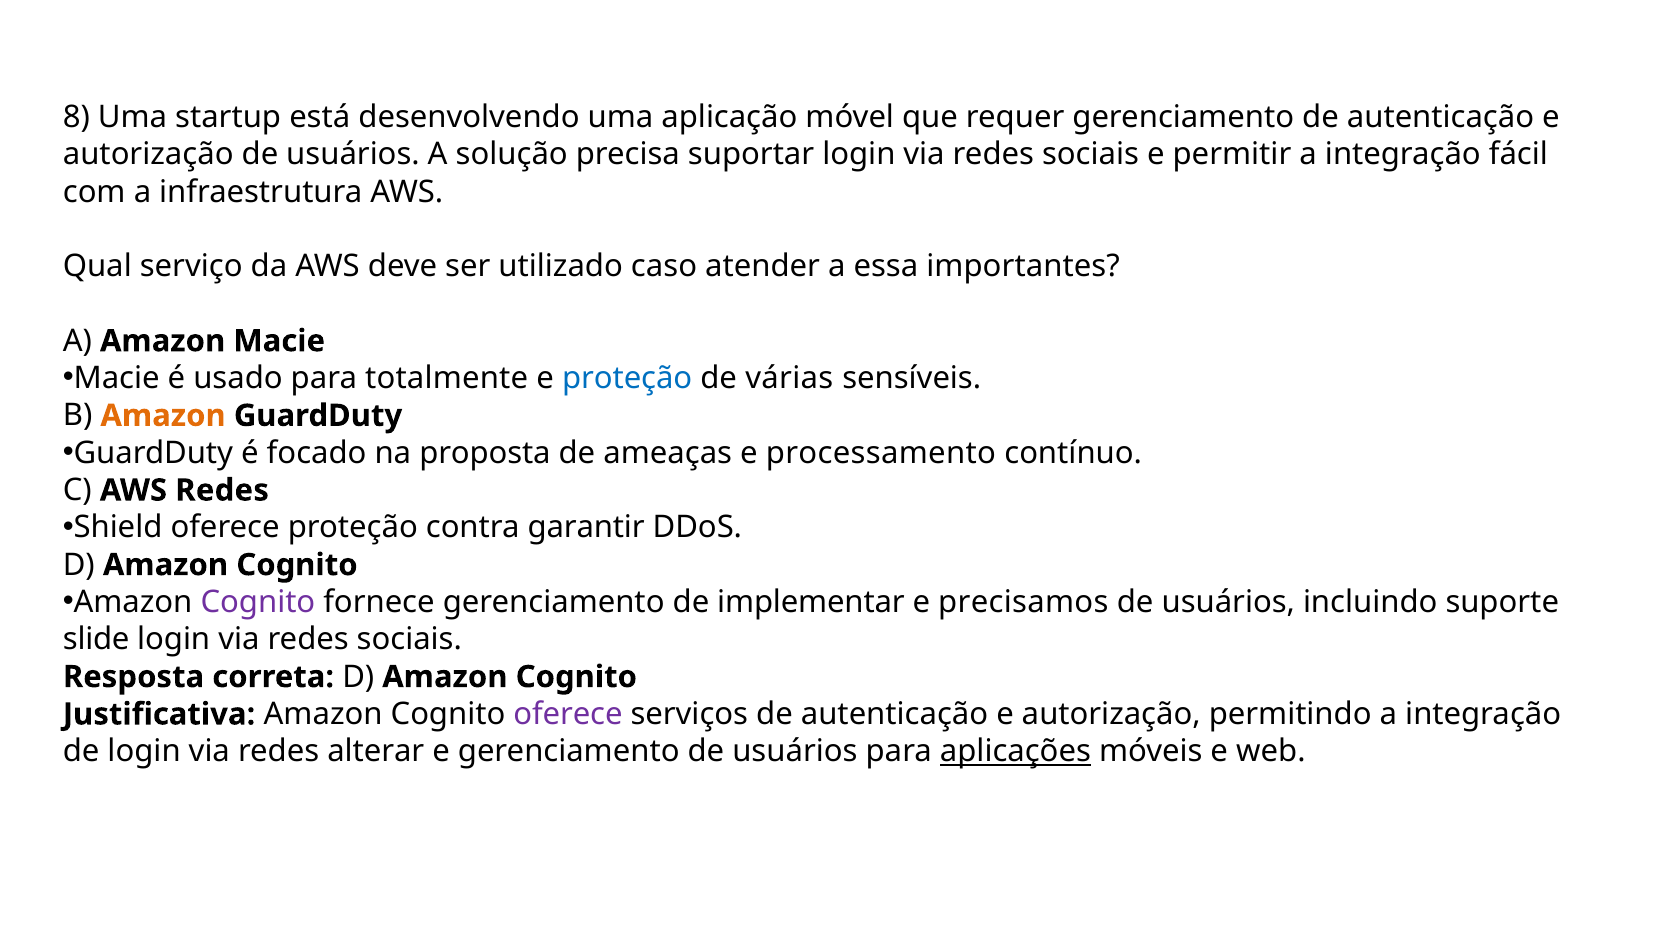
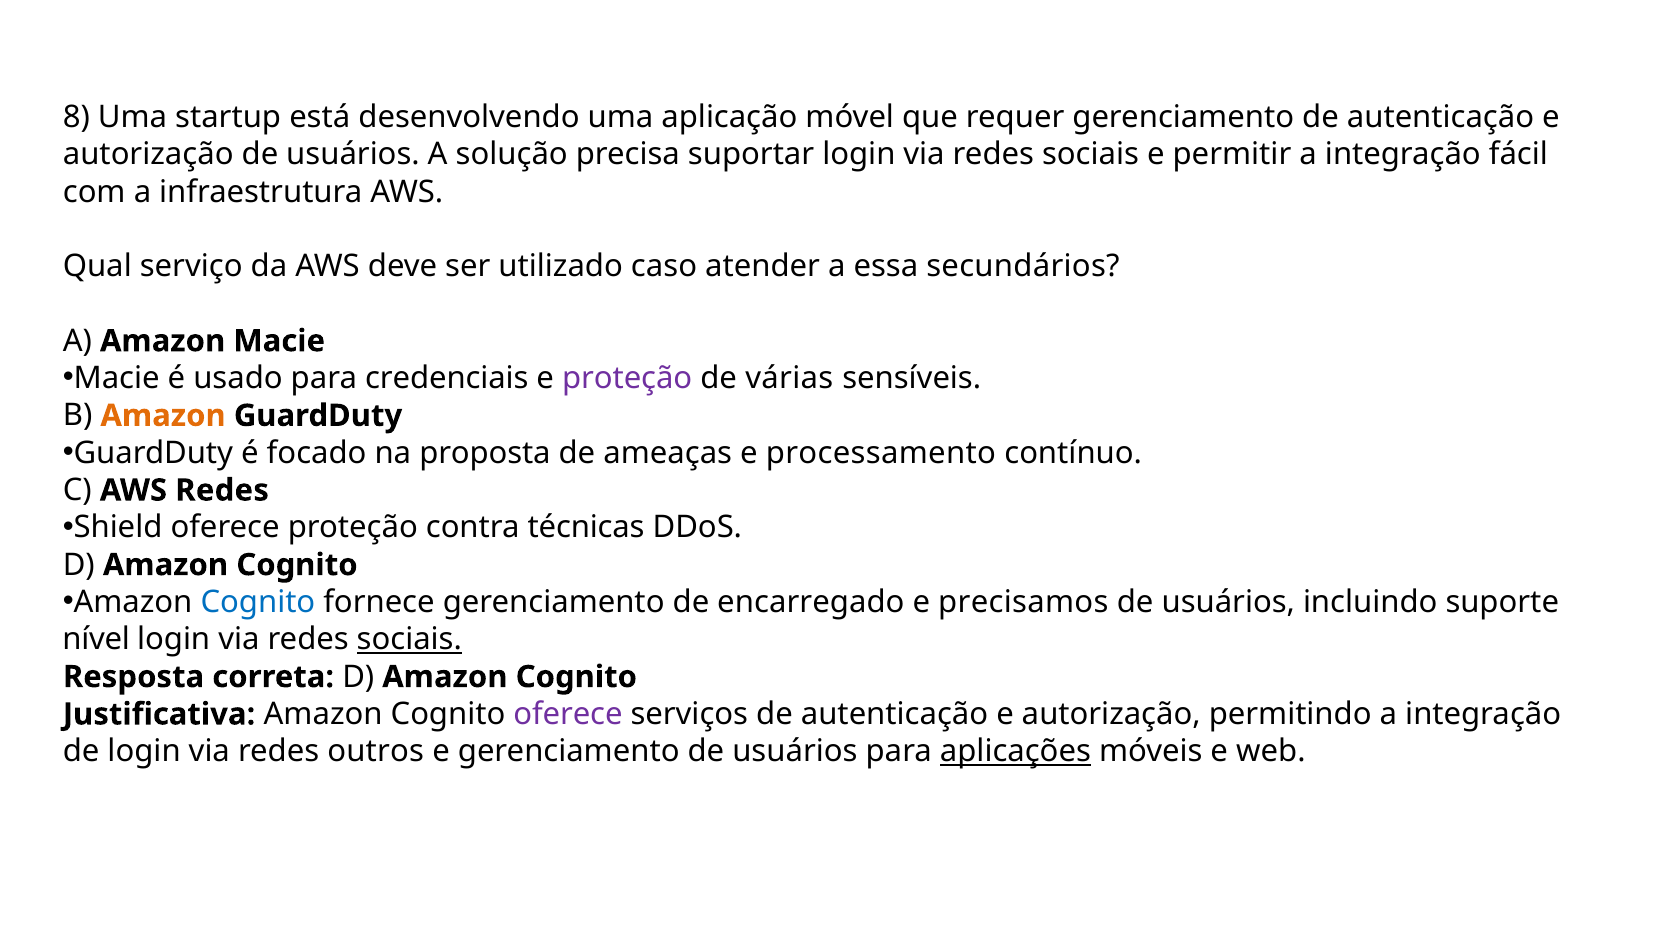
importantes: importantes -> secundários (1023, 266)
totalmente: totalmente -> credenciais (447, 378)
proteção colour: blue -> purple (627, 378)
garantir: garantir -> técnicas (586, 527)
Cognito colour: purple -> blue (258, 602)
implementar: implementar -> encarregado (811, 602)
slide: slide -> nível (96, 639)
sociais underline: none -> present (409, 639)
alterar: alterar -> outros (376, 751)
